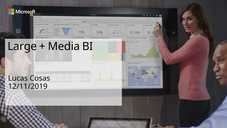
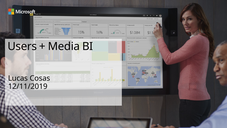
Large: Large -> Users (22, 46)
